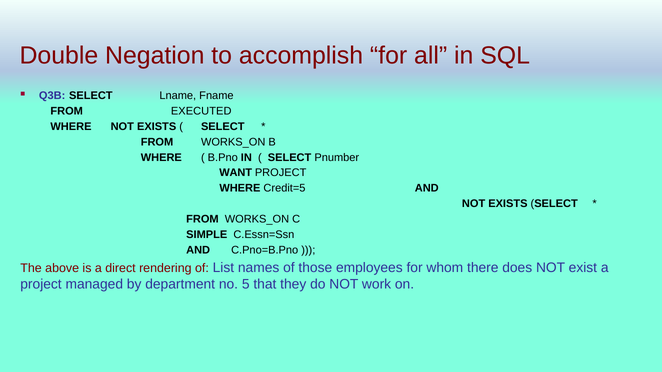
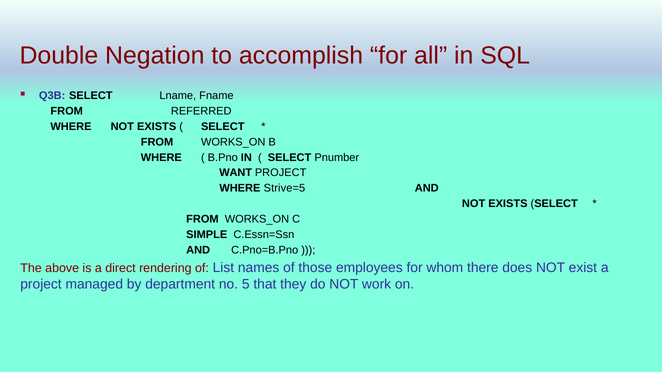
EXECUTED: EXECUTED -> REFERRED (201, 111)
Credit=5: Credit=5 -> Strive=5 (284, 188)
